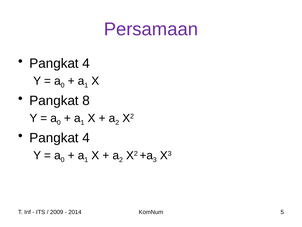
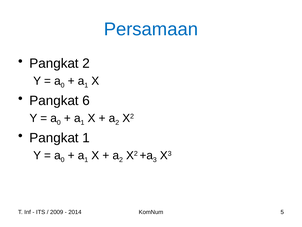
Persamaan colour: purple -> blue (151, 29)
4: 4 -> 2 (86, 63)
8: 8 -> 6 (86, 101)
4: 4 -> 1 (86, 138)
